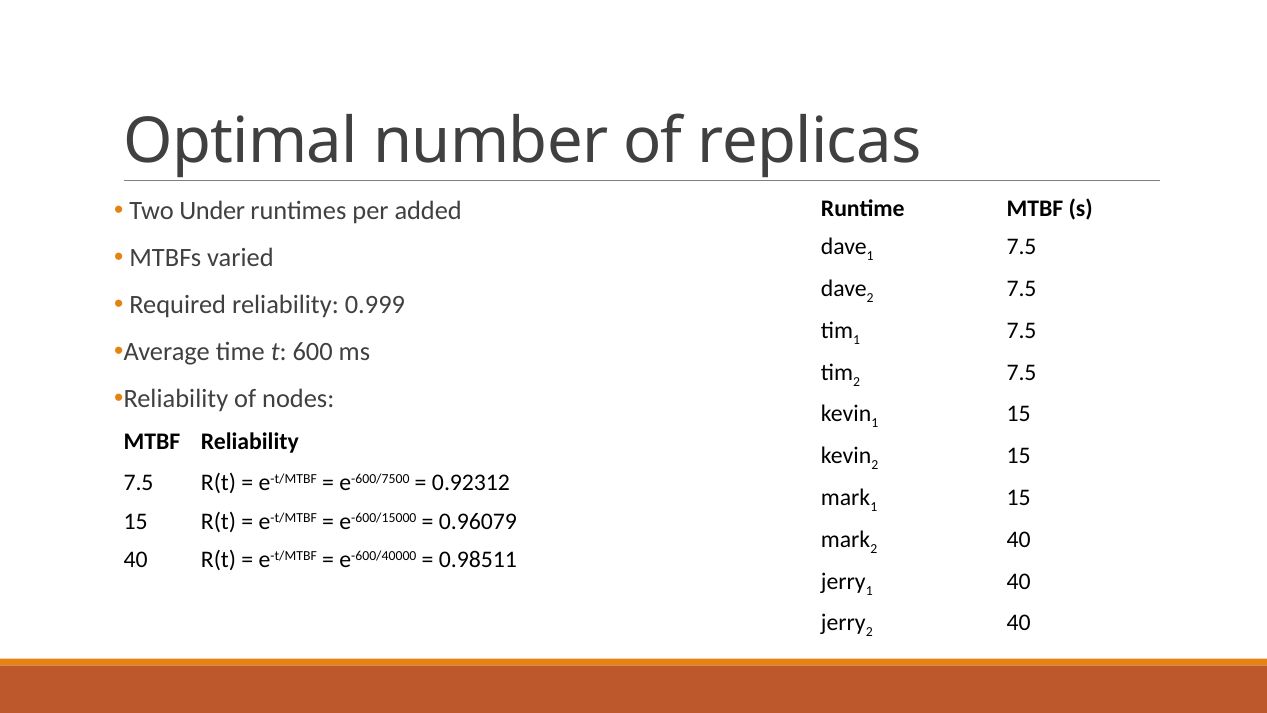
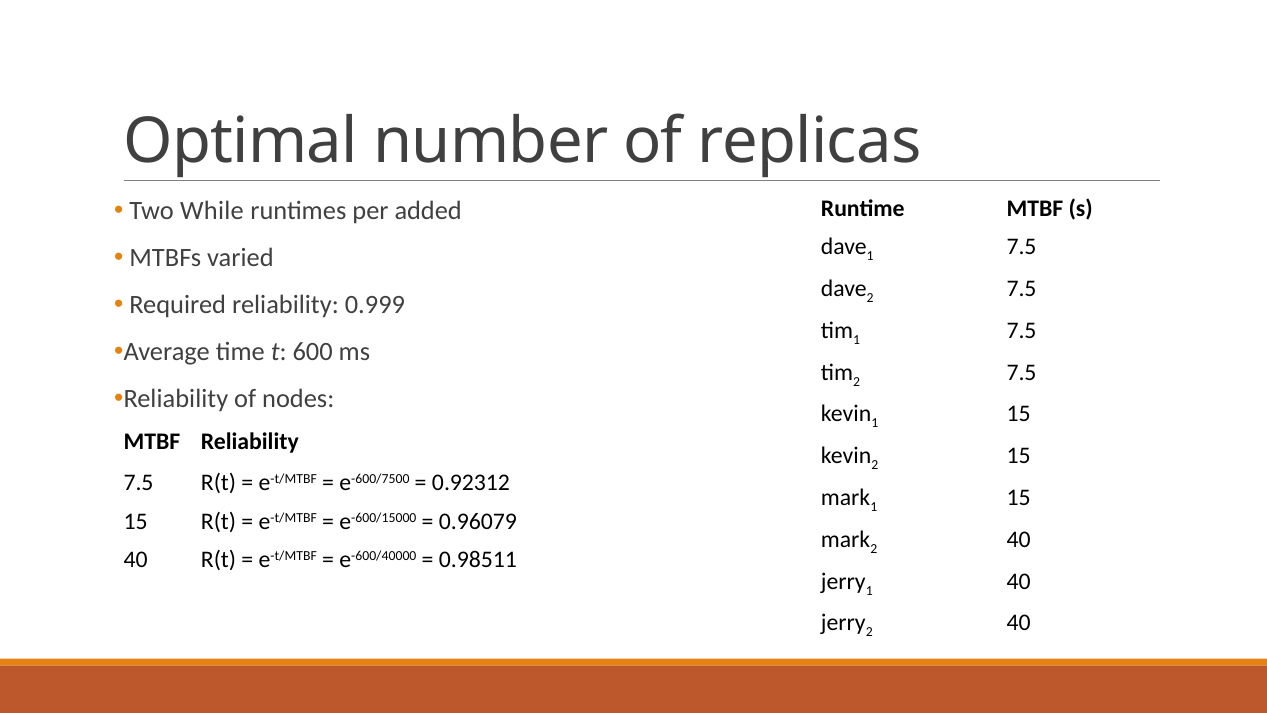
Under: Under -> While (212, 211)
